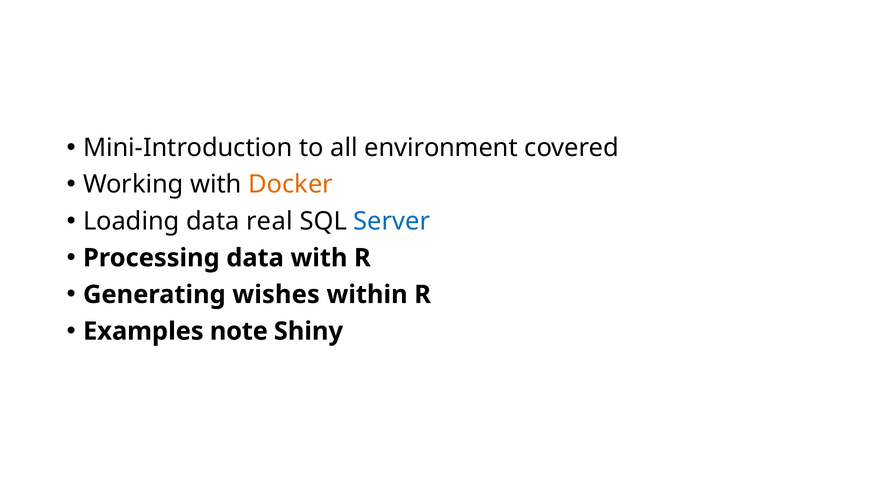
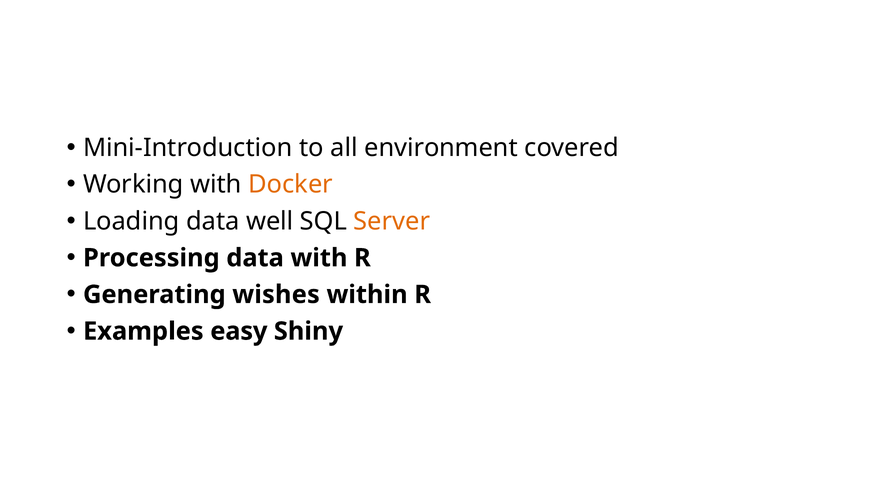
real: real -> well (270, 221)
Server colour: blue -> orange (392, 221)
note: note -> easy (239, 331)
